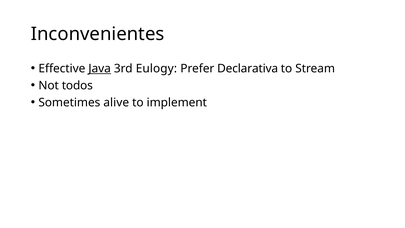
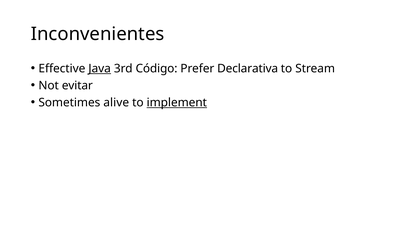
Eulogy: Eulogy -> Código (157, 68)
todos: todos -> evitar (77, 85)
implement underline: none -> present (177, 102)
